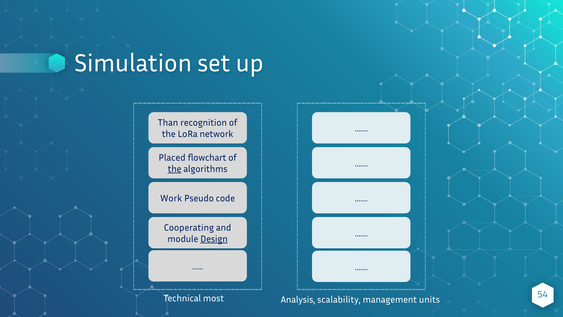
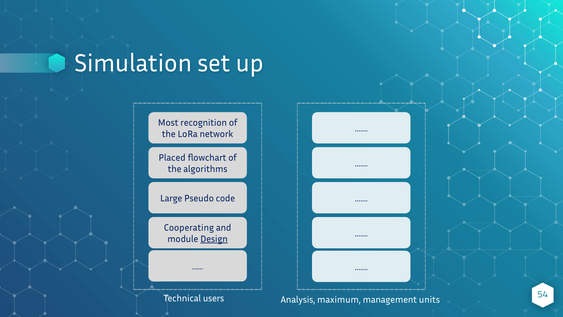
Than: Than -> Most (168, 123)
the underline: present -> none (175, 169)
Work: Work -> Large (171, 198)
most: most -> users (214, 298)
scalability: scalability -> maximum (339, 299)
